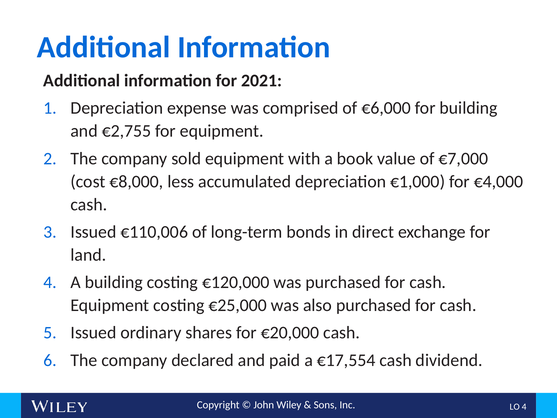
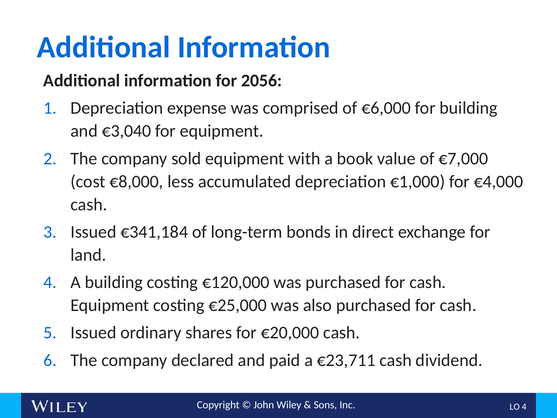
2021: 2021 -> 2056 (262, 81)
€2,755: €2,755 -> €3,040 (126, 131)
€110,006: €110,006 -> €341,184 (154, 232)
€17,554: €17,554 -> €23,711 (346, 360)
